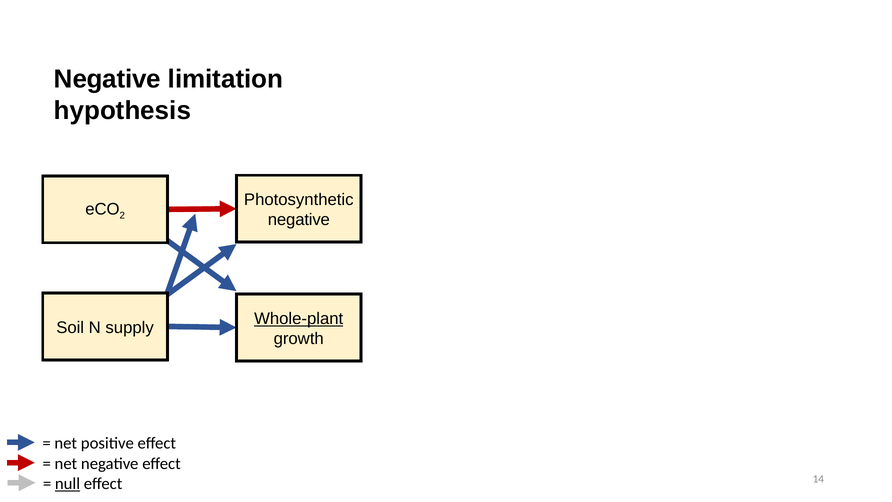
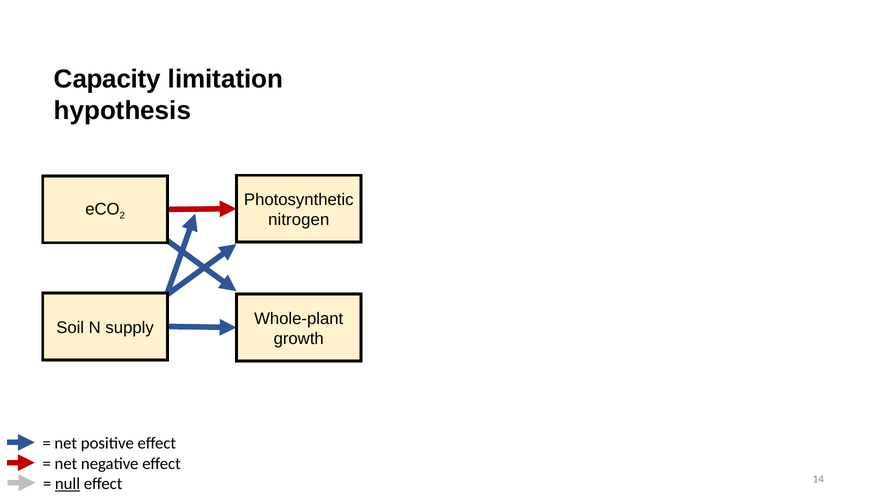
Negative: Negative -> Capacity (107, 79)
negative: negative -> nitrogen (299, 220)
Whole-plant underline: present -> none (299, 318)
